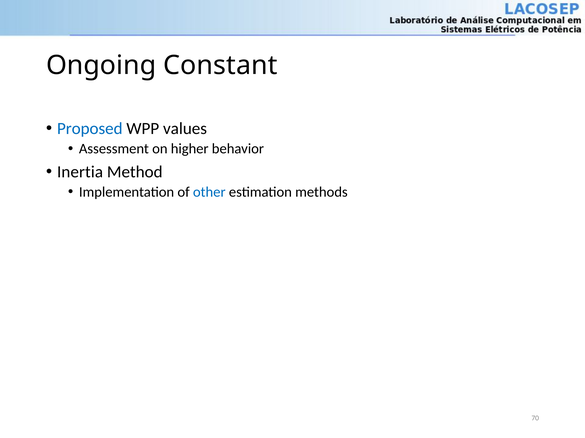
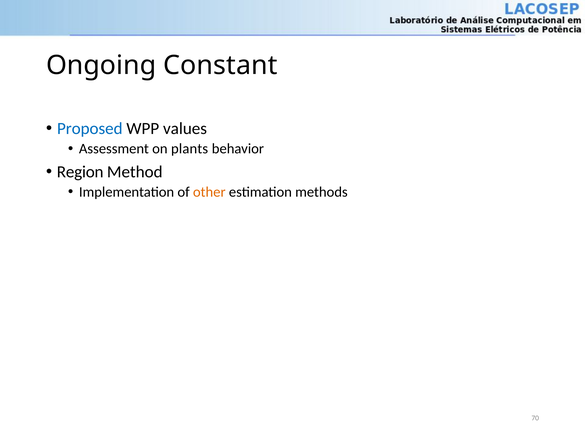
higher: higher -> plants (190, 149)
Inertia: Inertia -> Region (80, 172)
other colour: blue -> orange (209, 192)
